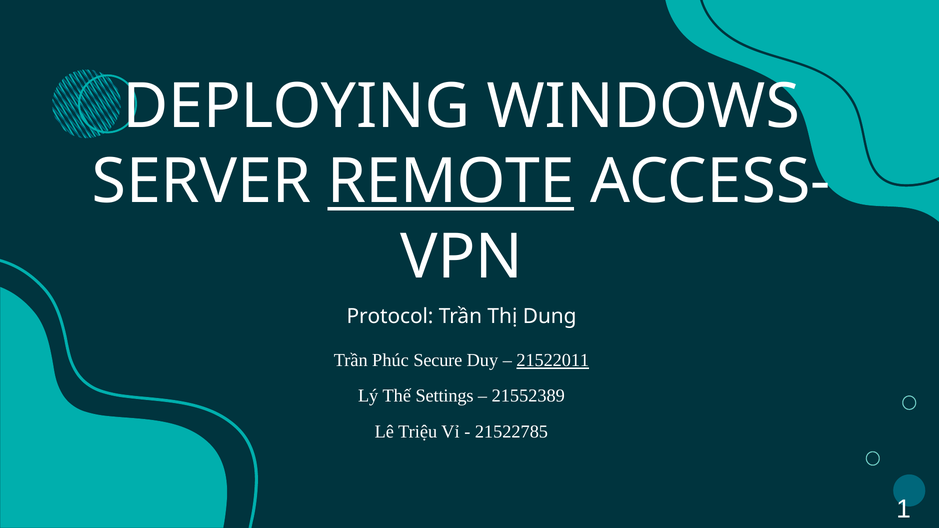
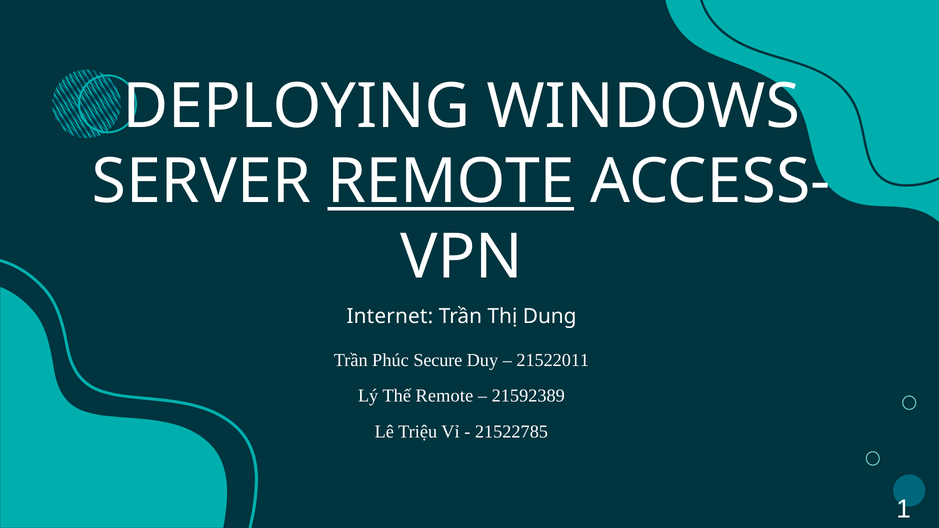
Protocol: Protocol -> Internet (390, 316)
21522011 underline: present -> none (553, 361)
Thế Settings: Settings -> Remote (444, 396)
21552389: 21552389 -> 21592389 (528, 396)
